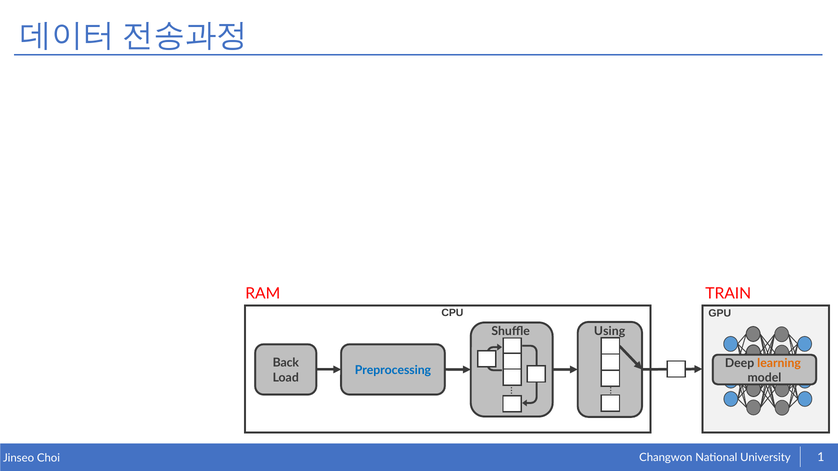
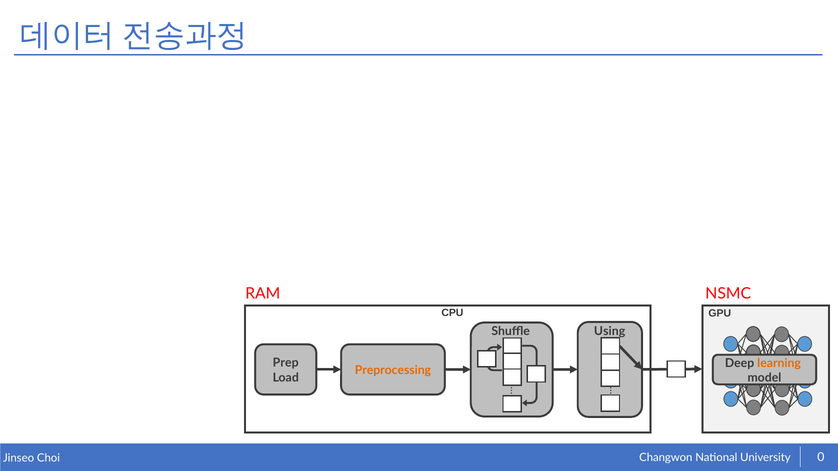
TRAIN: TRAIN -> NSMC (728, 294)
Back: Back -> Prep (286, 363)
Preprocessing colour: blue -> orange (393, 371)
1: 1 -> 0 (821, 458)
